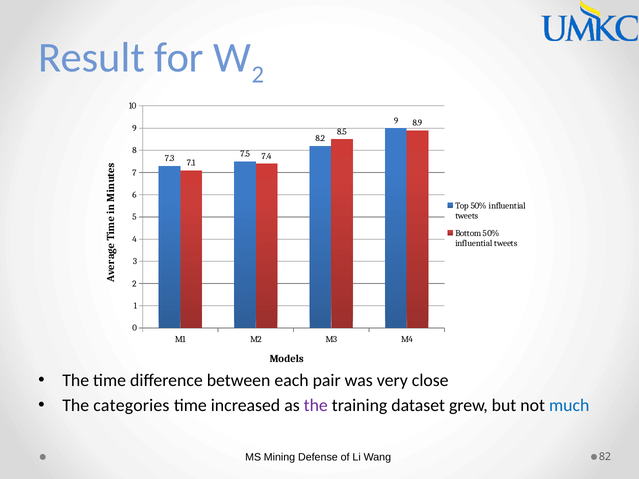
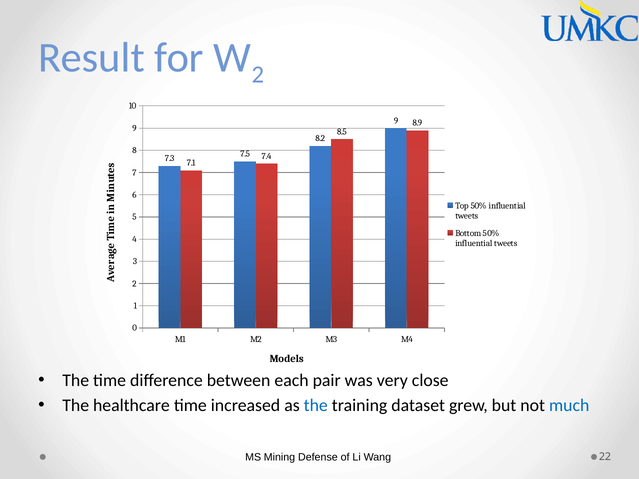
categories: categories -> healthcare (131, 406)
the colour: purple -> blue (316, 406)
82: 82 -> 22 (605, 457)
